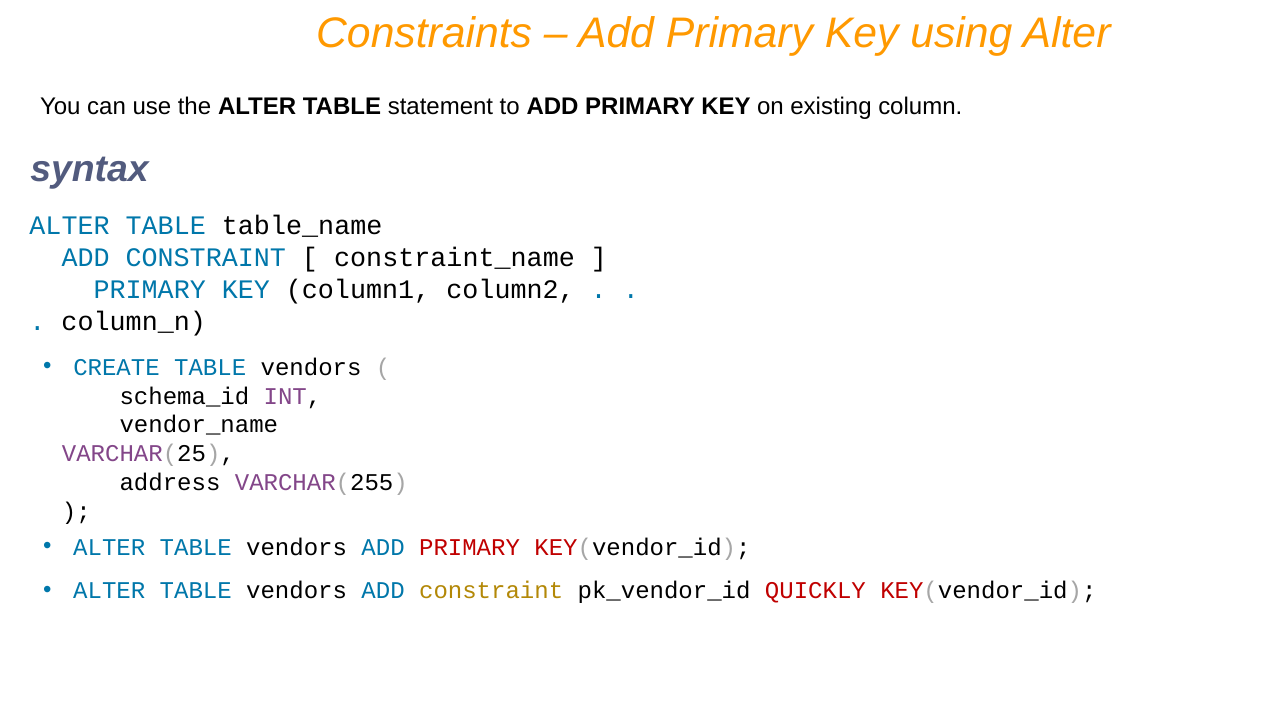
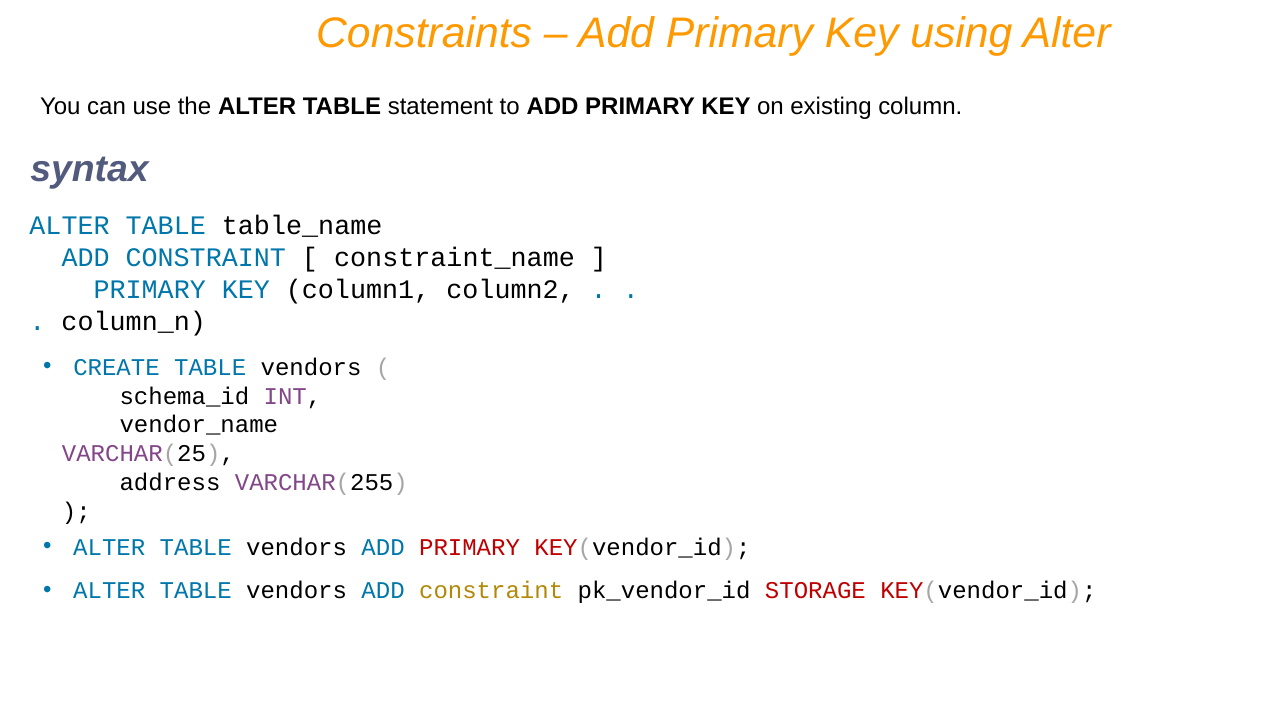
QUICKLY: QUICKLY -> STORAGE (815, 590)
